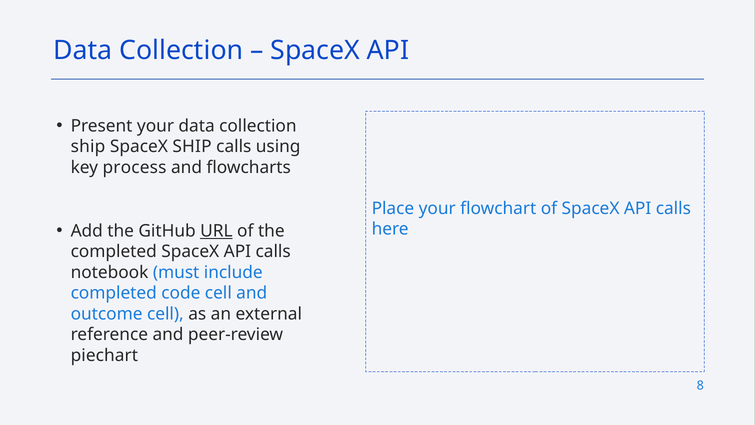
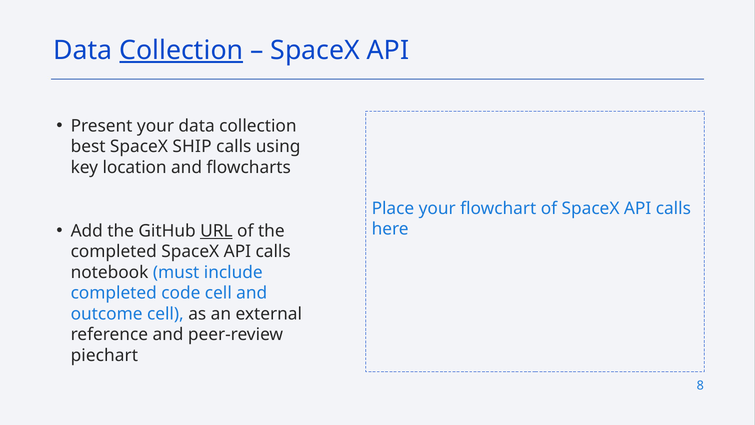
Collection underline: none -> present (181, 50)
ship: ship -> best (88, 147)
process: process -> location (135, 167)
